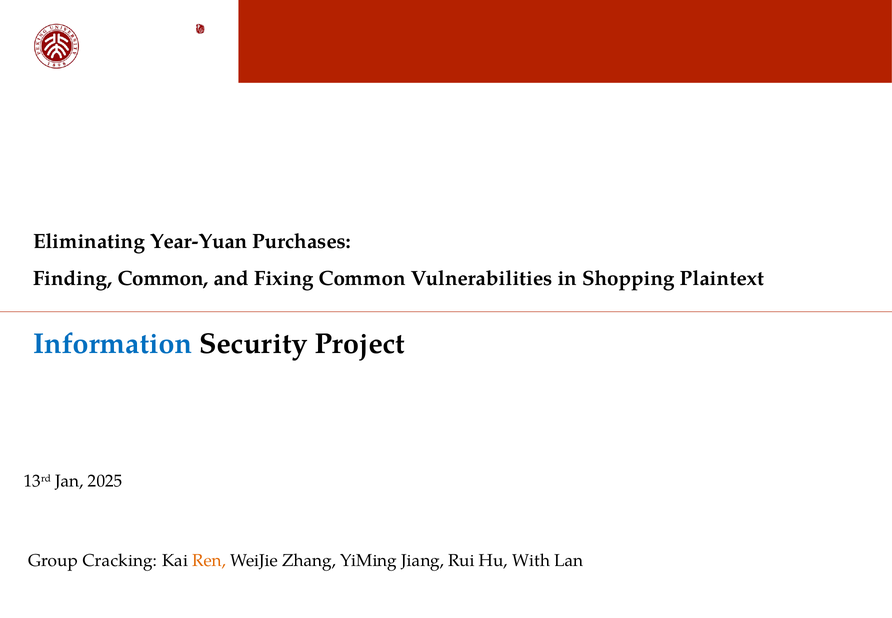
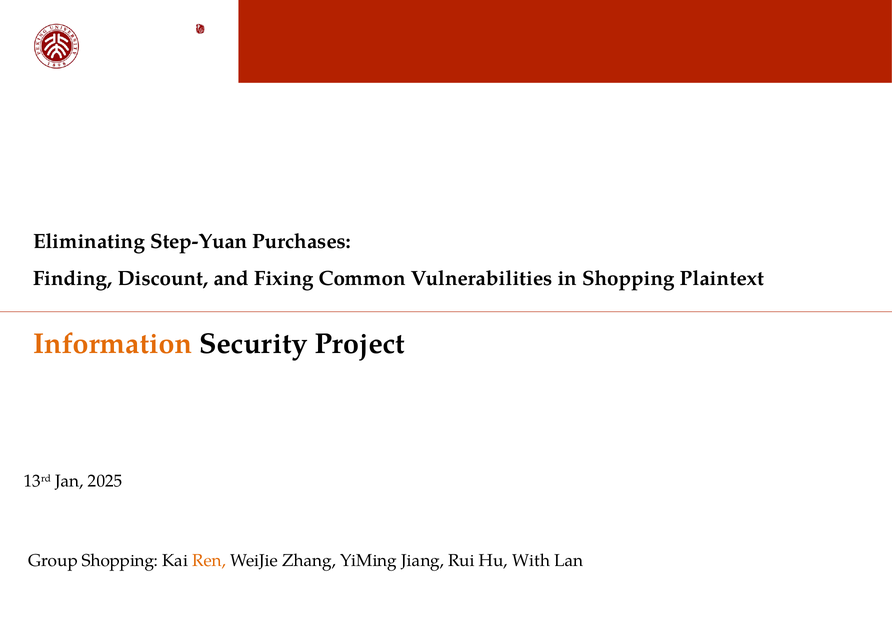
Year-Yuan: Year-Yuan -> Step-Yuan (199, 241)
Finding Common: Common -> Discount (163, 278)
Information colour: blue -> orange (113, 344)
Group Cracking: Cracking -> Shopping (120, 560)
